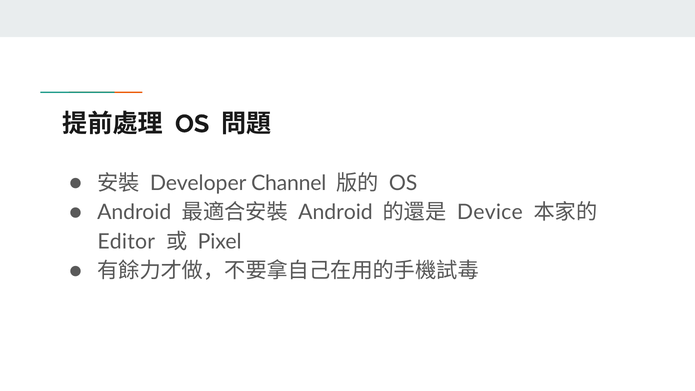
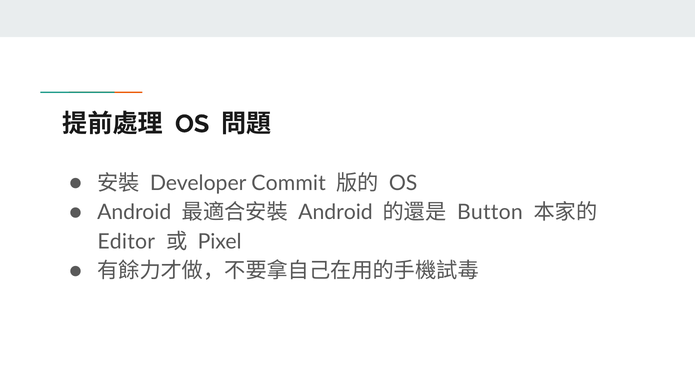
Channel: Channel -> Commit (289, 183)
Device: Device -> Button (490, 212)
